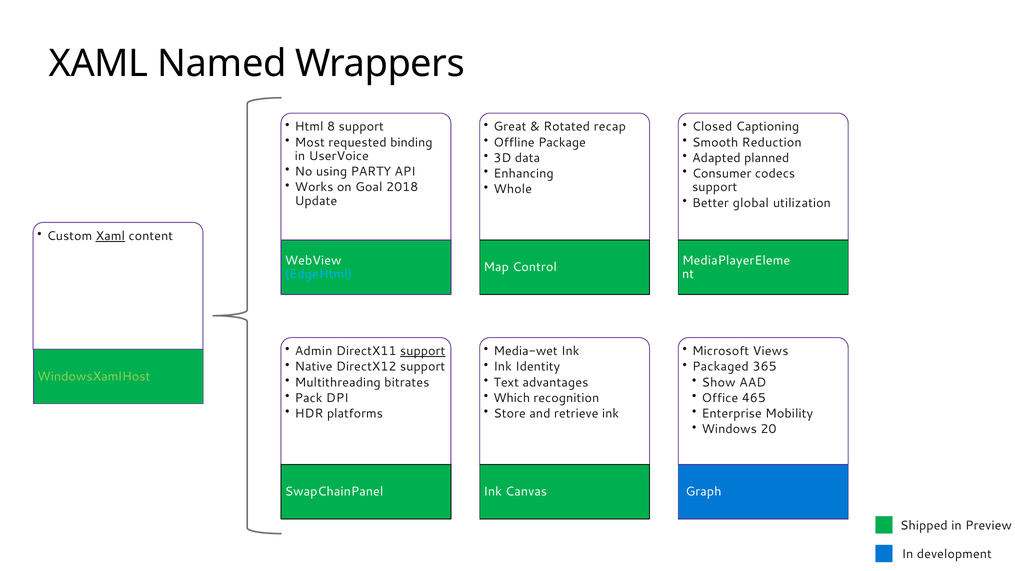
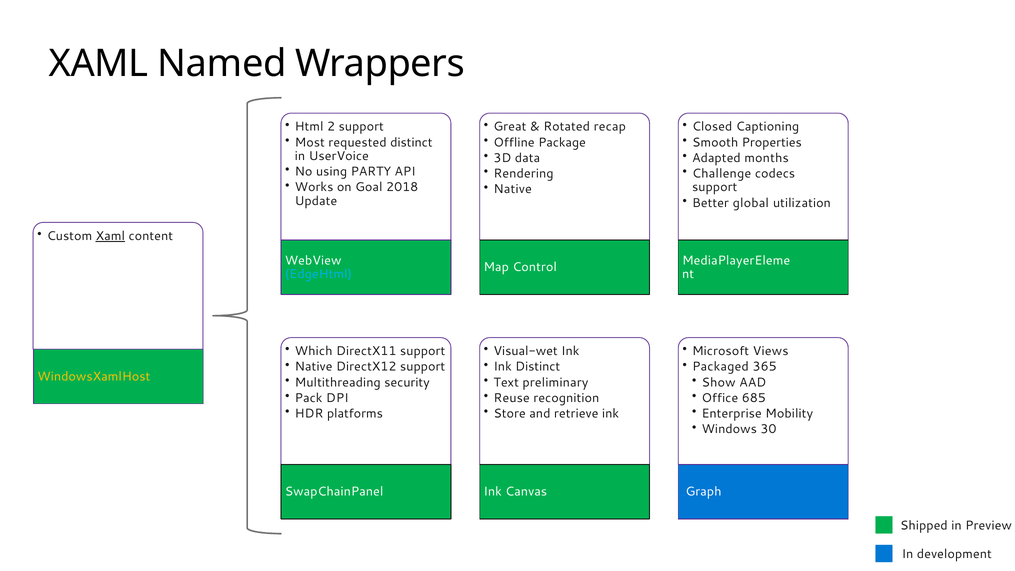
8: 8 -> 2 (331, 127)
requested binding: binding -> distinct (411, 142)
Reduction: Reduction -> Properties (772, 142)
planned: planned -> months (767, 158)
Enhancing: Enhancing -> Rendering (524, 174)
Consumer: Consumer -> Challenge (722, 174)
Whole: Whole -> Native (513, 189)
Admin: Admin -> Which (314, 351)
support underline: present -> none (423, 351)
Media-wet: Media-wet -> Visual-wet (526, 351)
Ink Identity: Identity -> Distinct (538, 367)
WindowsXamlHost colour: light green -> yellow (94, 376)
bitrates: bitrates -> security (407, 382)
advantages: advantages -> preliminary (555, 382)
Which: Which -> Reuse (512, 398)
465: 465 -> 685 (754, 398)
20: 20 -> 30 (768, 429)
